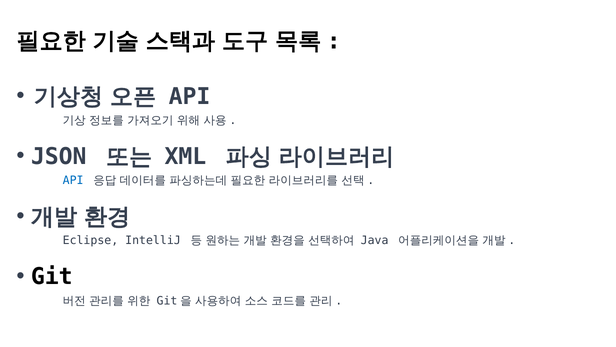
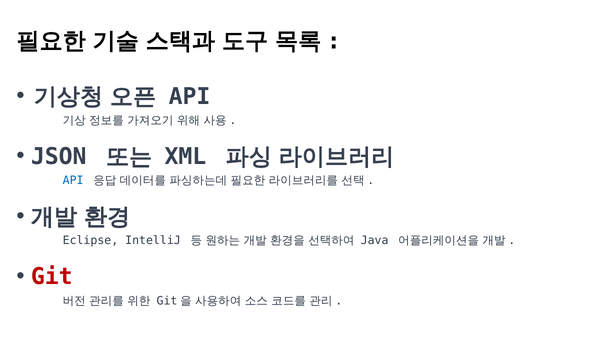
Git colour: black -> red (52, 276)
